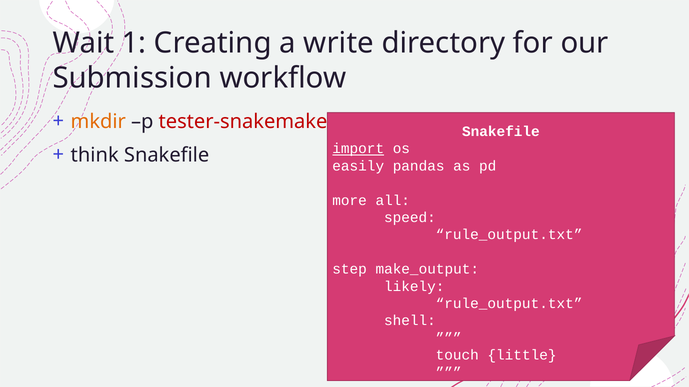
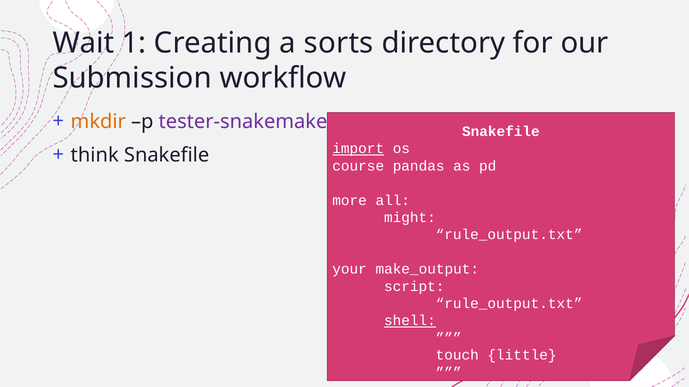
write: write -> sorts (339, 43)
tester-snakemake colour: red -> purple (243, 122)
easily: easily -> course (358, 166)
speed: speed -> might (410, 218)
step: step -> your (350, 270)
likely: likely -> script (414, 287)
shell underline: none -> present (410, 321)
